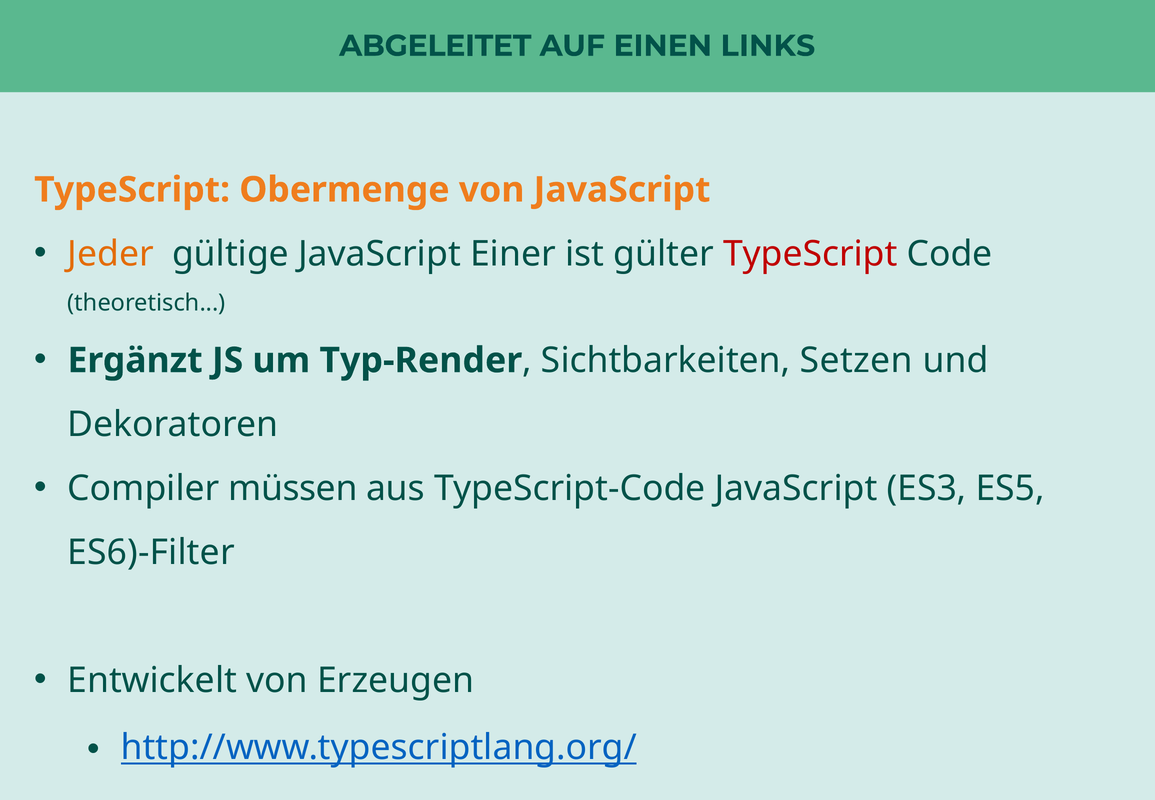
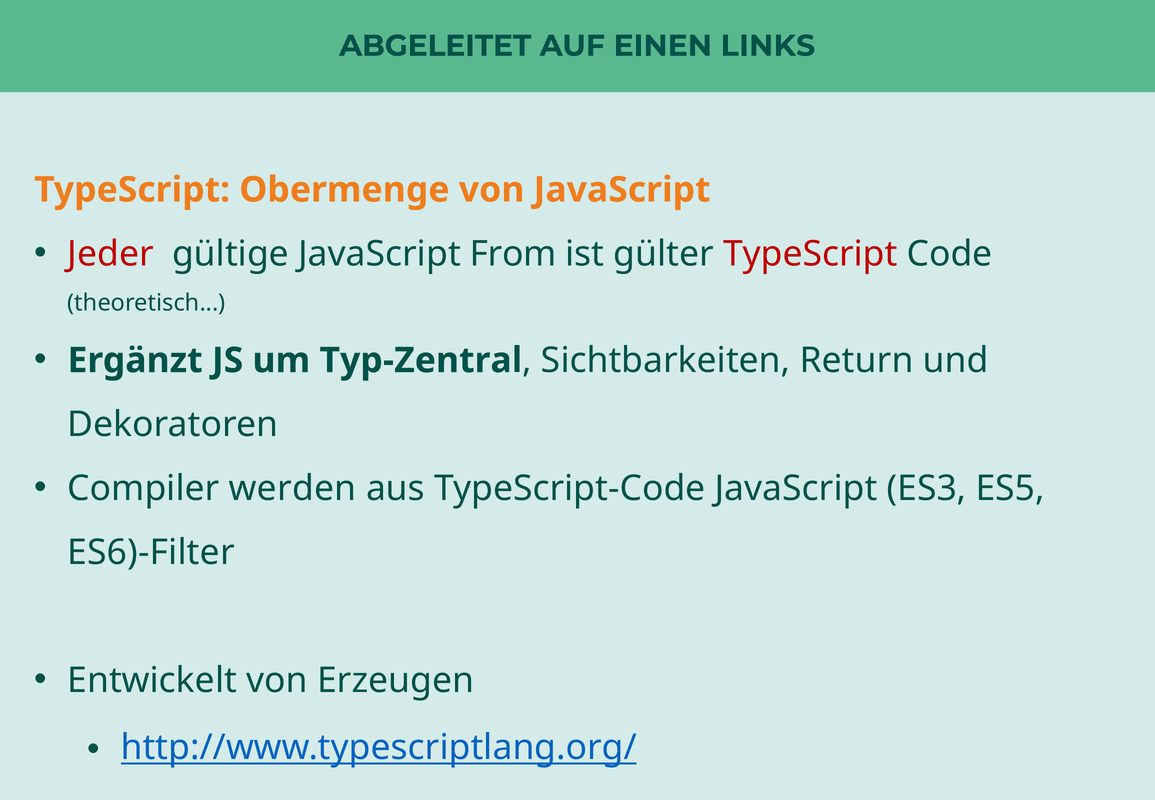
Jeder colour: orange -> red (111, 254)
Einer: Einer -> From (513, 254)
Typ-Render: Typ-Render -> Typ-Zentral (421, 360)
Setzen: Setzen -> Return (857, 360)
müssen: müssen -> werden (293, 488)
